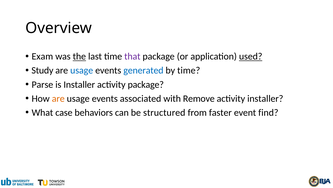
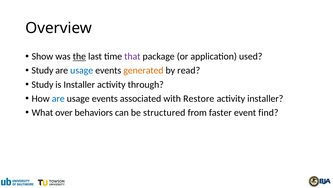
Exam: Exam -> Show (42, 56)
used underline: present -> none (251, 56)
generated colour: blue -> orange (143, 70)
by time: time -> read (189, 70)
Parse: Parse -> Study (42, 84)
activity package: package -> through (146, 84)
are colour: orange -> blue (58, 98)
Remove: Remove -> Restore (199, 98)
case: case -> over (64, 112)
